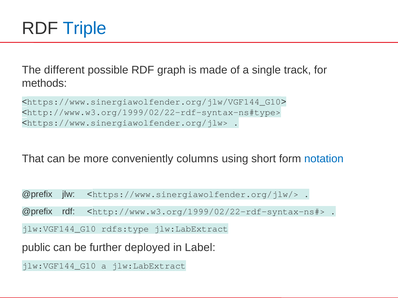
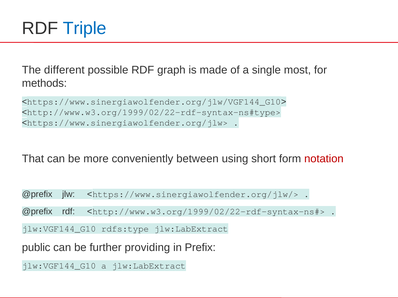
track: track -> most (297, 70)
columns: columns -> between (197, 159)
notation colour: blue -> red (324, 159)
deployed: deployed -> providing (147, 248)
Label: Label -> Prefix (200, 248)
